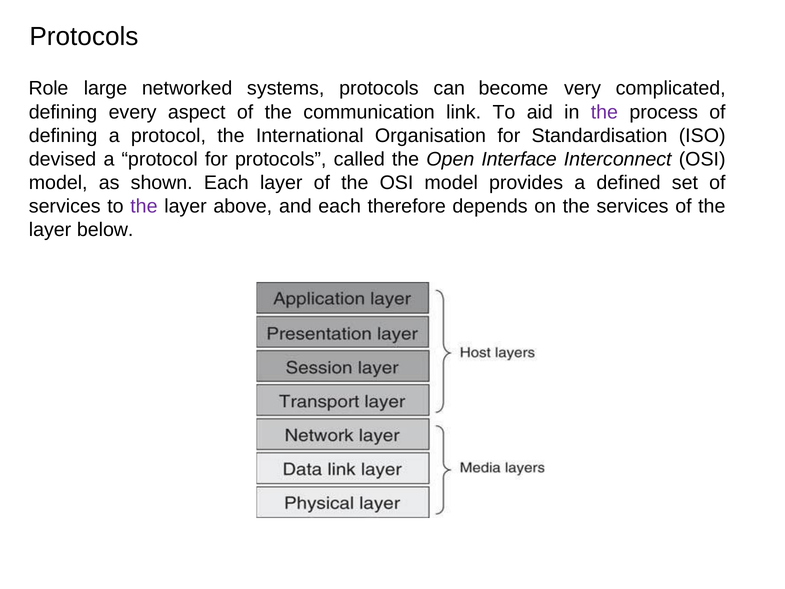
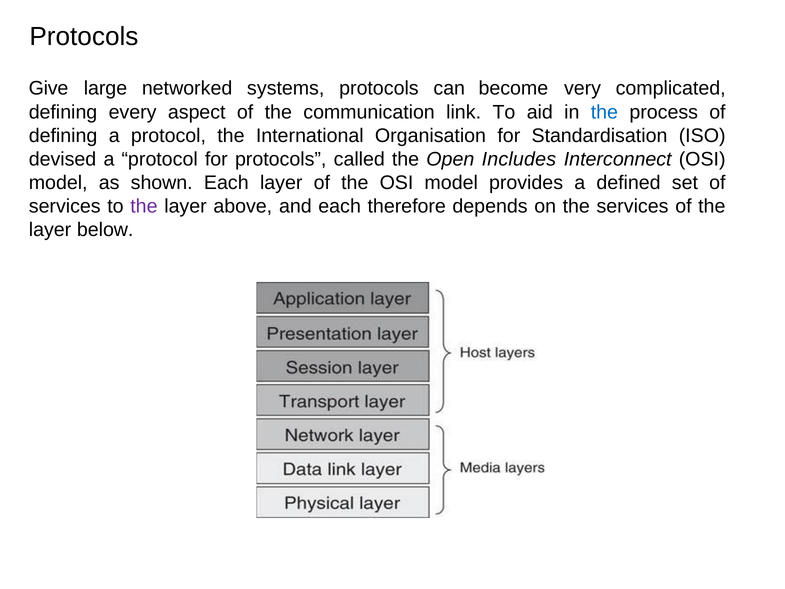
Role: Role -> Give (48, 88)
the colour: purple -> blue (604, 112)
Interface: Interface -> Includes (519, 159)
